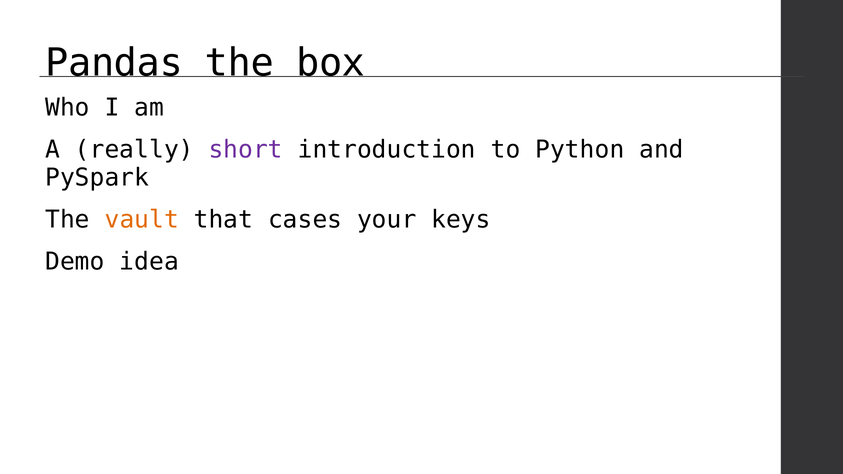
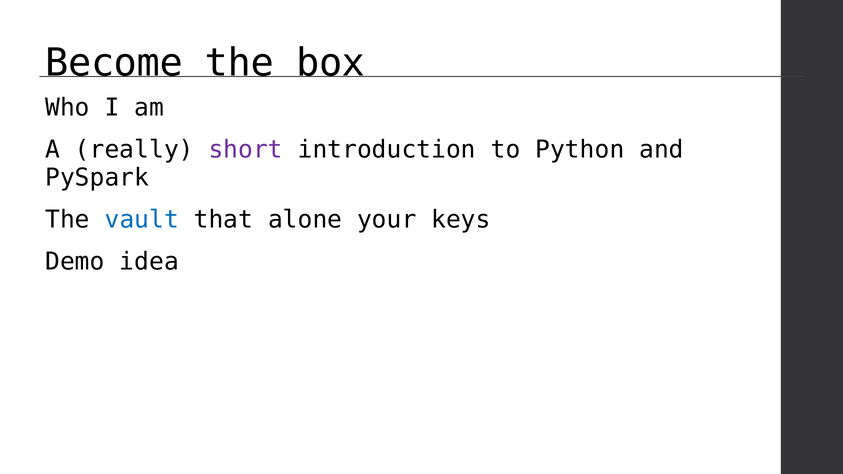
Pandas: Pandas -> Become (114, 63)
vault colour: orange -> blue (142, 220)
cases: cases -> alone (305, 220)
